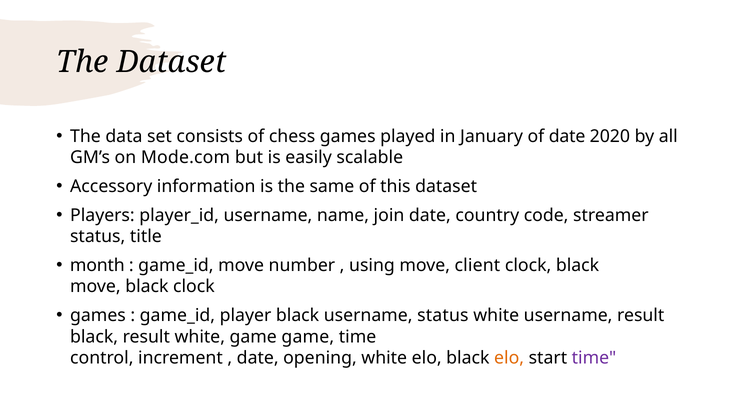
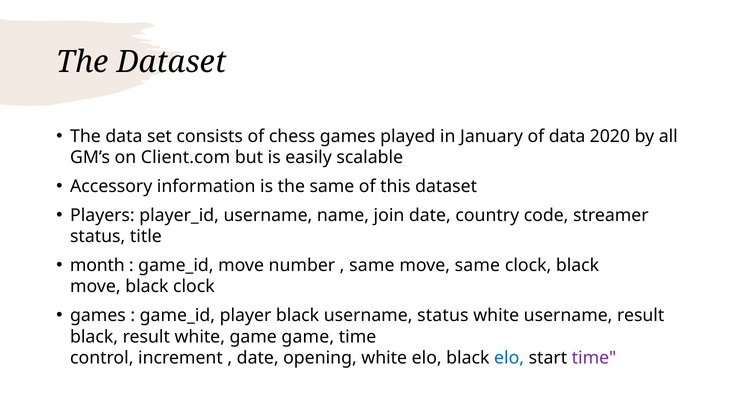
of date: date -> data (567, 136)
Mode.com: Mode.com -> Client.com (186, 158)
using: using -> same (372, 265)
move client: client -> same (477, 265)
elo colour: orange -> blue (509, 358)
